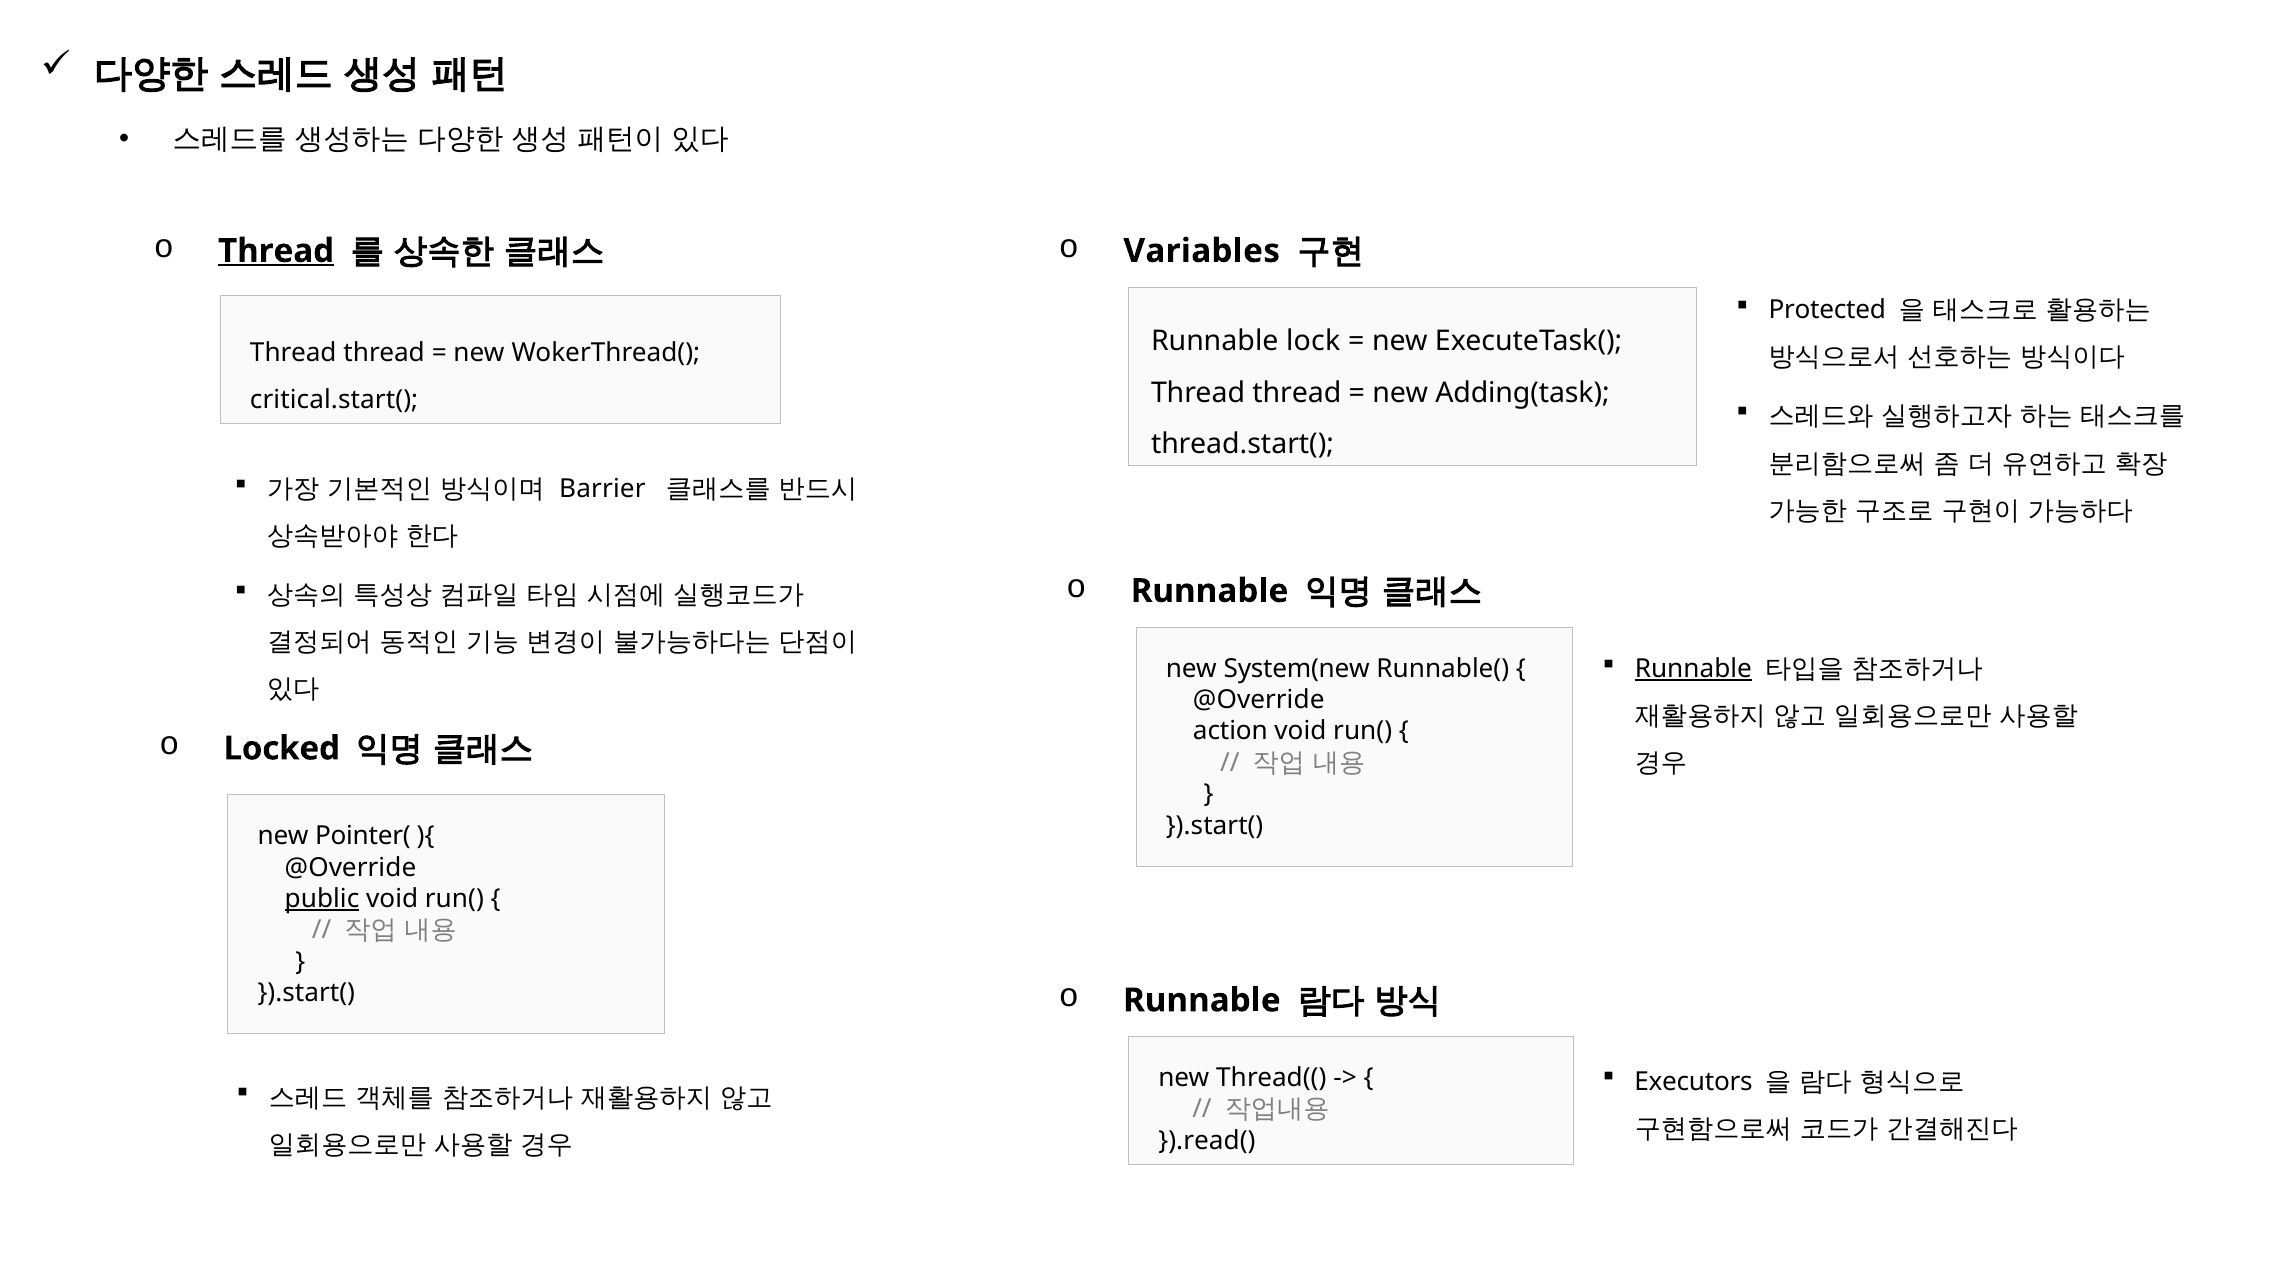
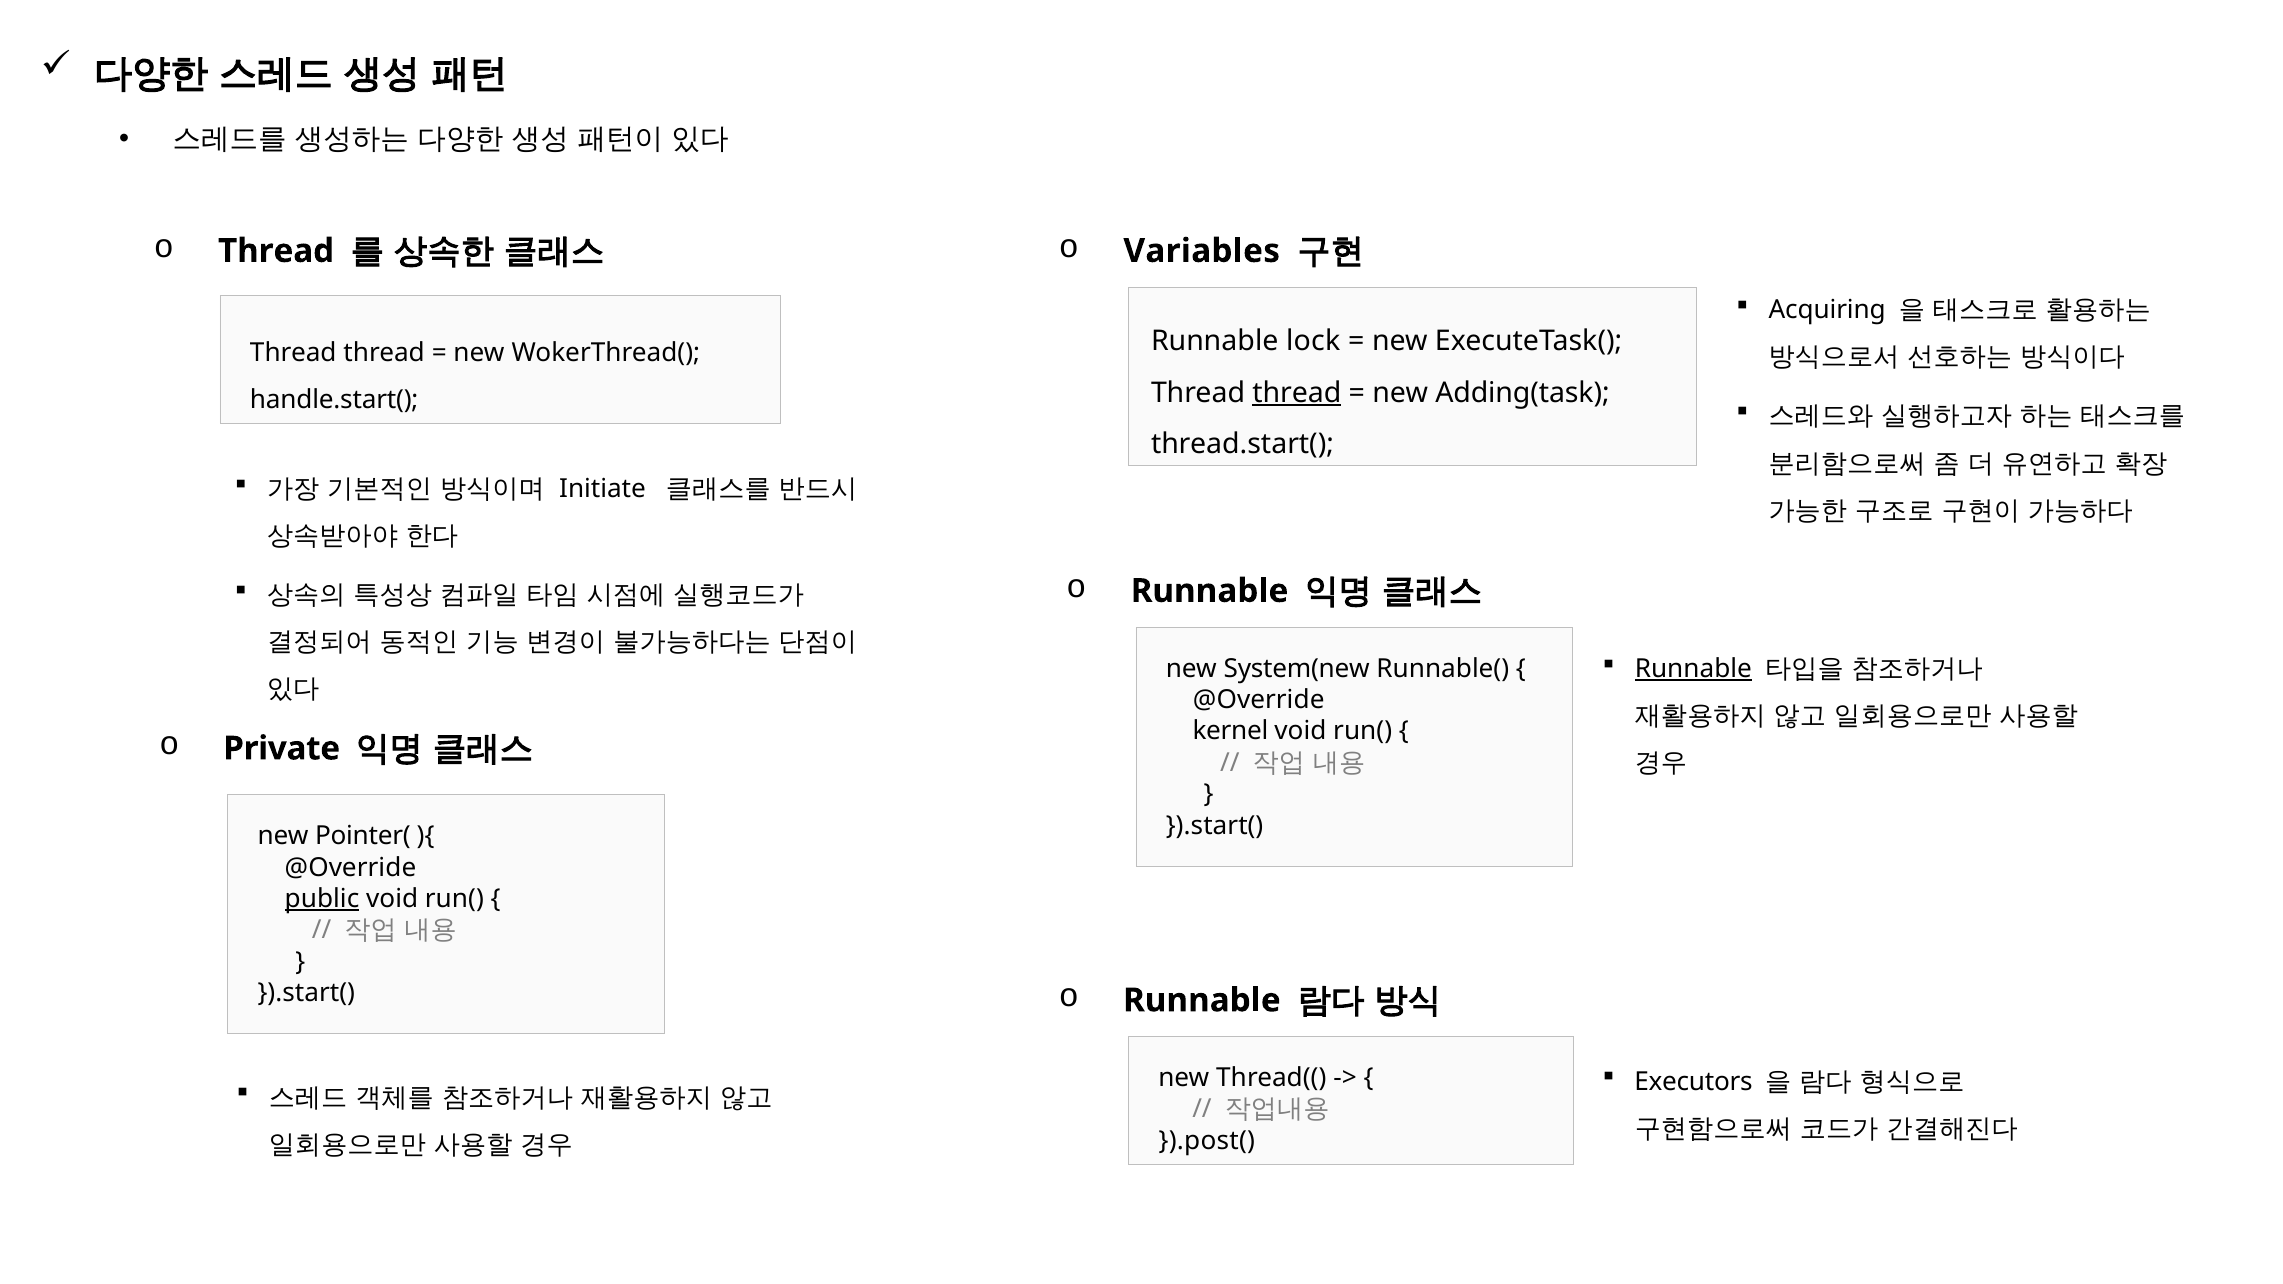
Thread underline: present -> none (276, 251)
Protected: Protected -> Acquiring (1827, 310)
thread underline: none -> present (1297, 393)
critical.start(: critical.start( -> handle.start( (334, 400)
Barrier: Barrier -> Initiate (603, 489)
action: action -> kernel (1230, 731)
Locked: Locked -> Private (282, 749)
}).read(: }).read( -> }).post( (1207, 1141)
